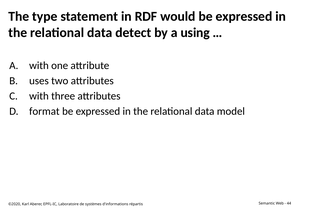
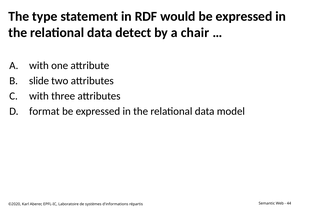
using: using -> chair (195, 33)
uses: uses -> slide (39, 81)
